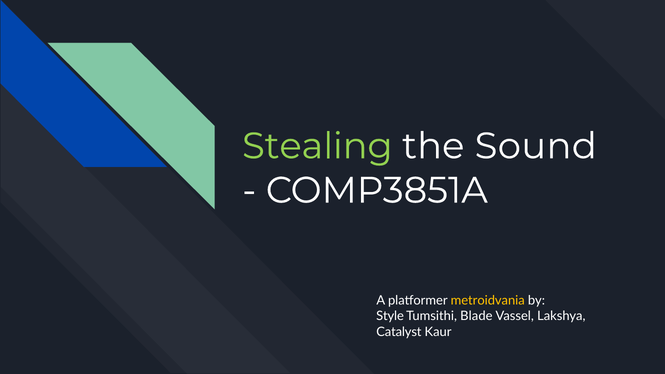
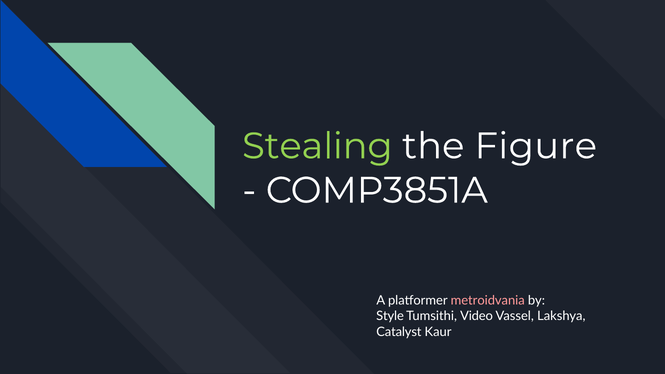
Sound: Sound -> Figure (536, 146)
metroidvania colour: yellow -> pink (488, 301)
Blade: Blade -> Video (477, 316)
